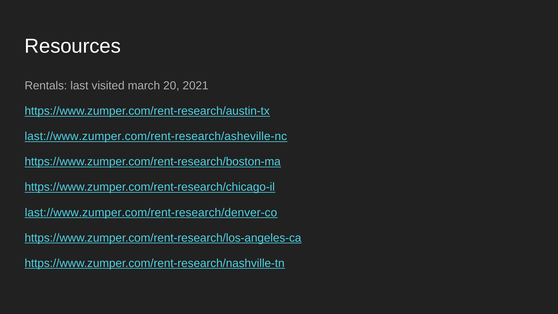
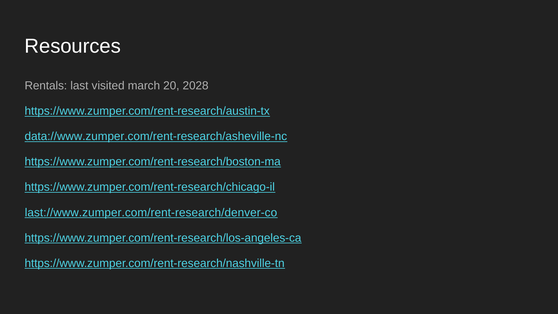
2021: 2021 -> 2028 (196, 86)
last://www.zumper.com/rent-research/asheville-nc: last://www.zumper.com/rent-research/asheville-nc -> data://www.zumper.com/rent-research/asheville-nc (156, 136)
